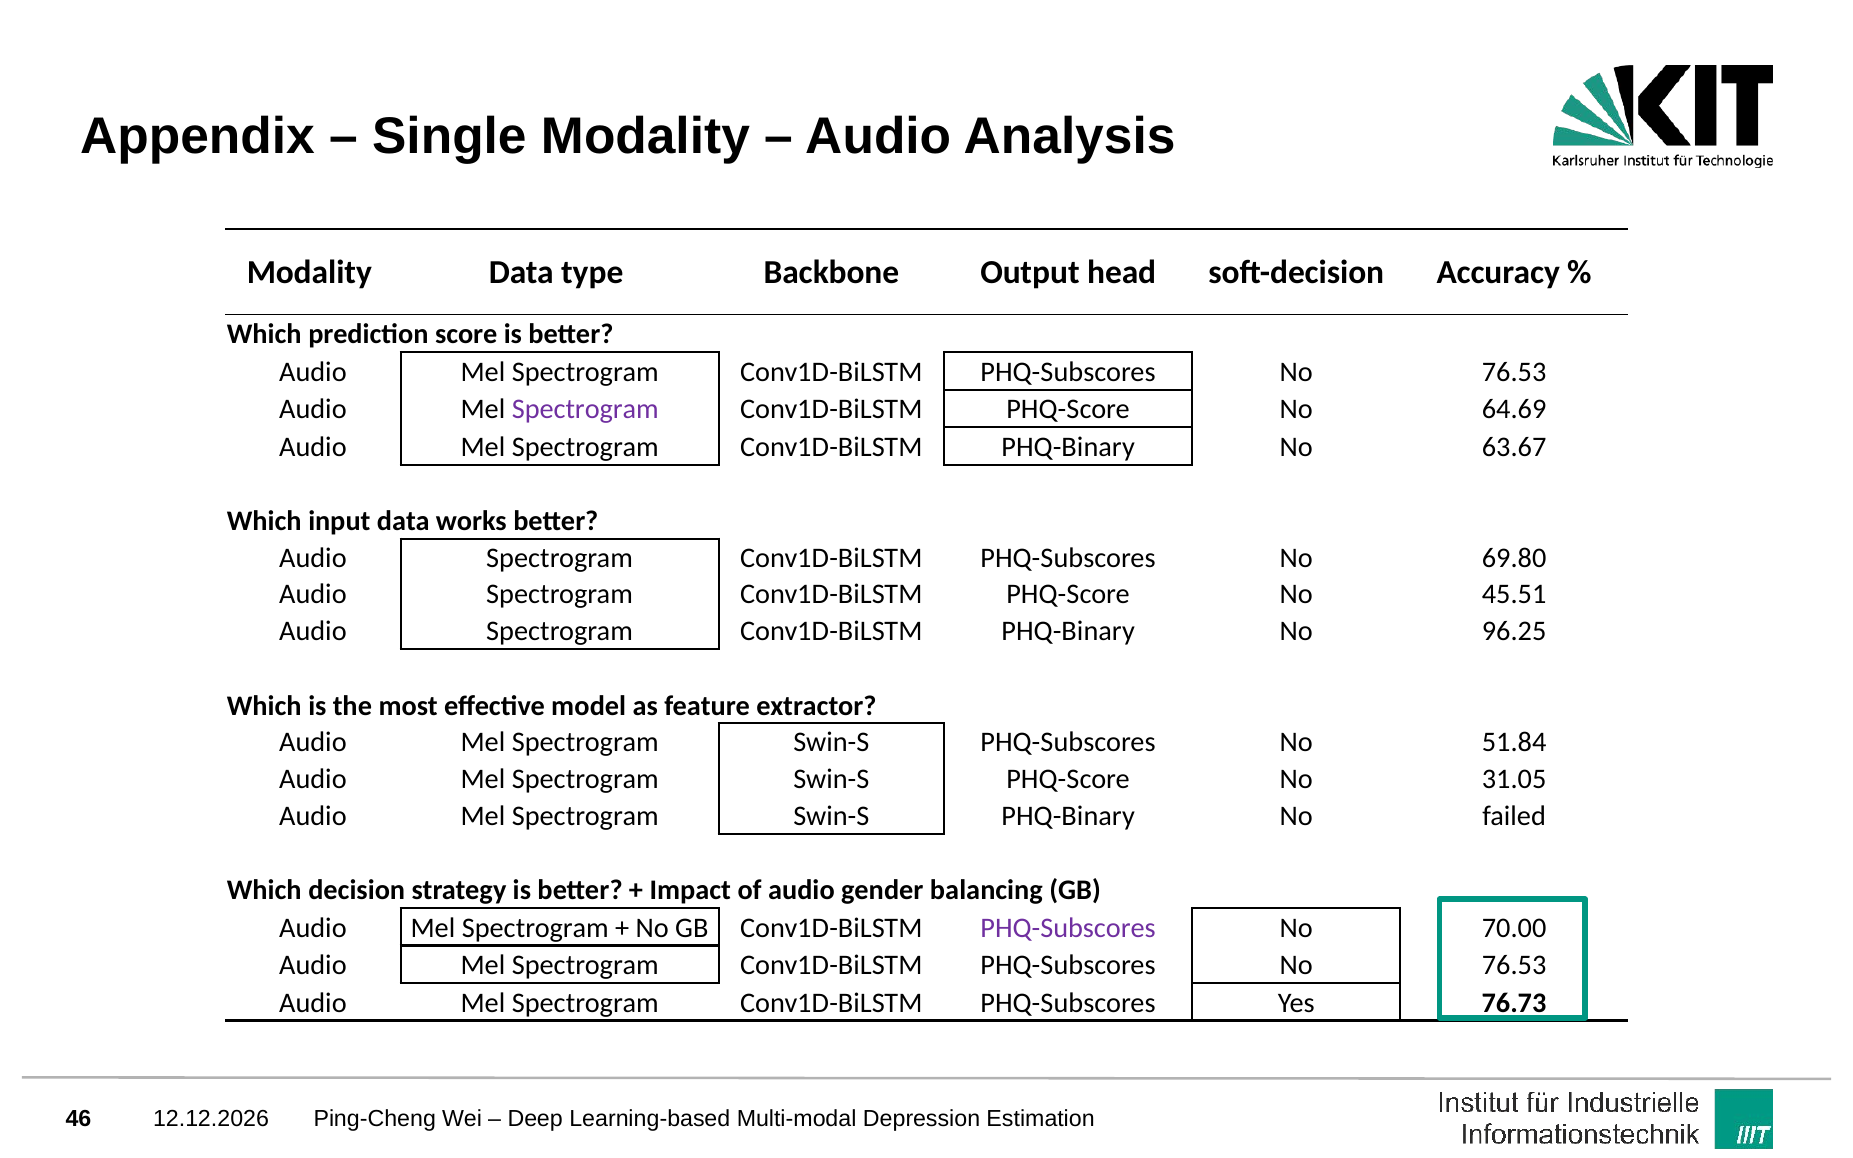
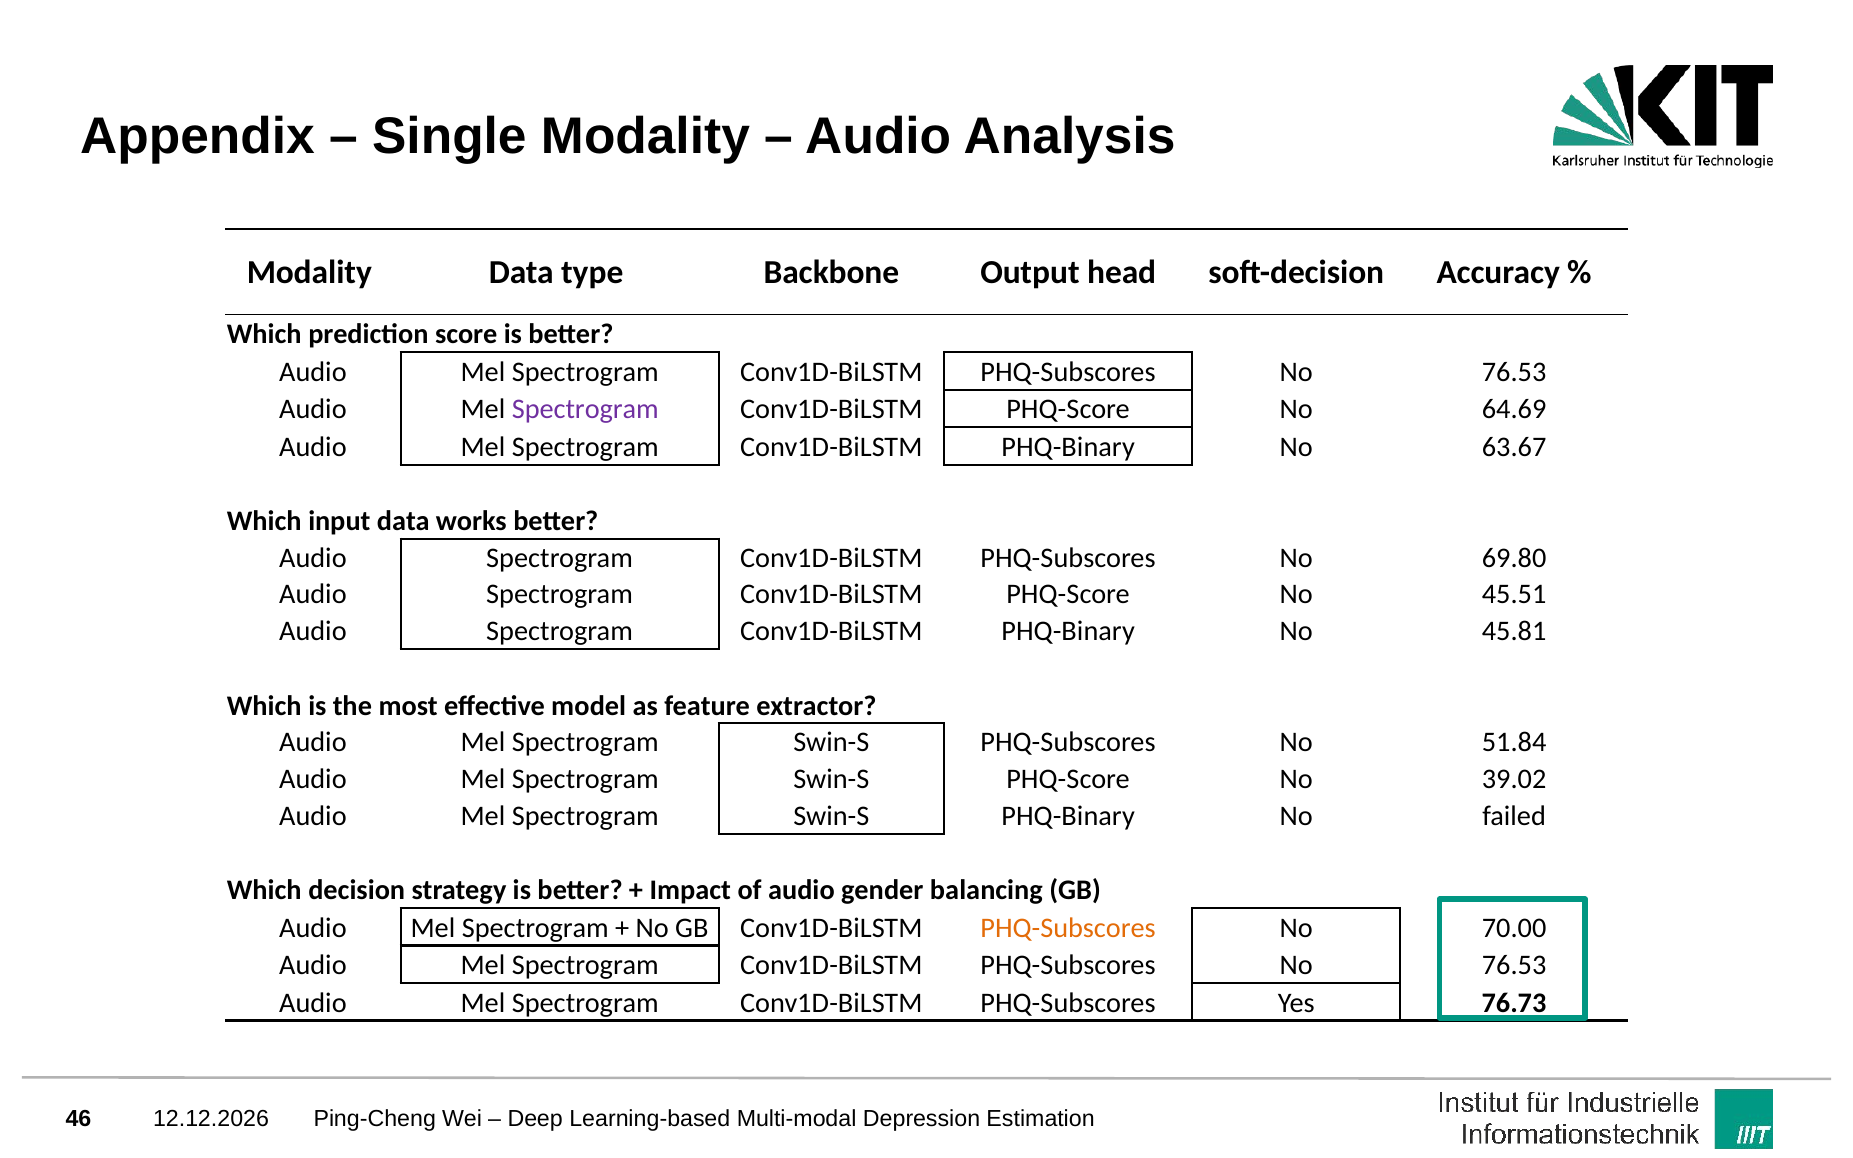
96.25: 96.25 -> 45.81 (1514, 632)
31.05: 31.05 -> 39.02 (1514, 779)
PHQ-Subscores colour: purple -> orange (1068, 928)
